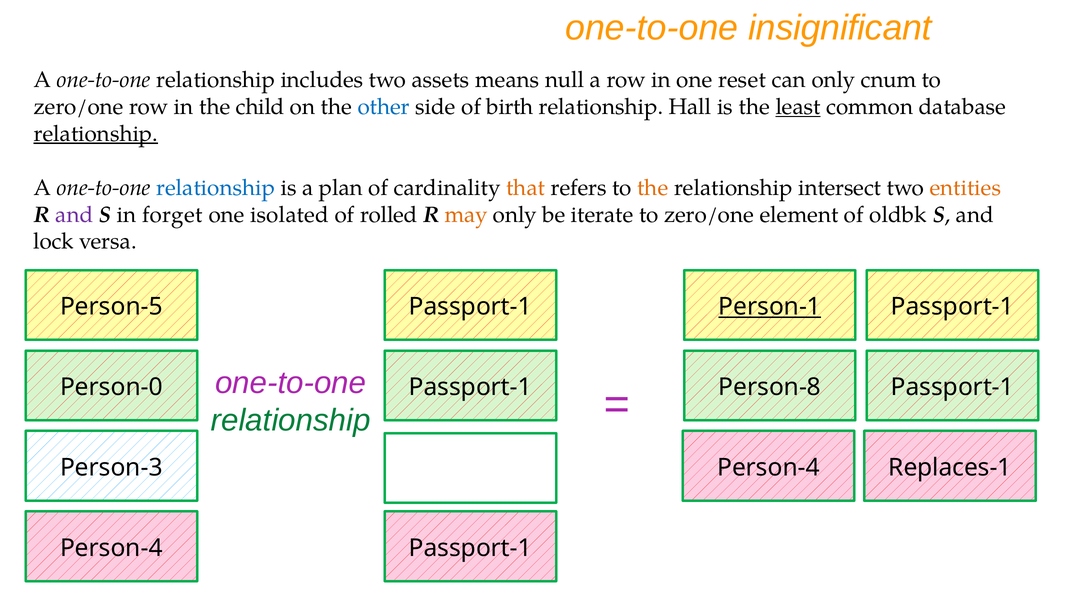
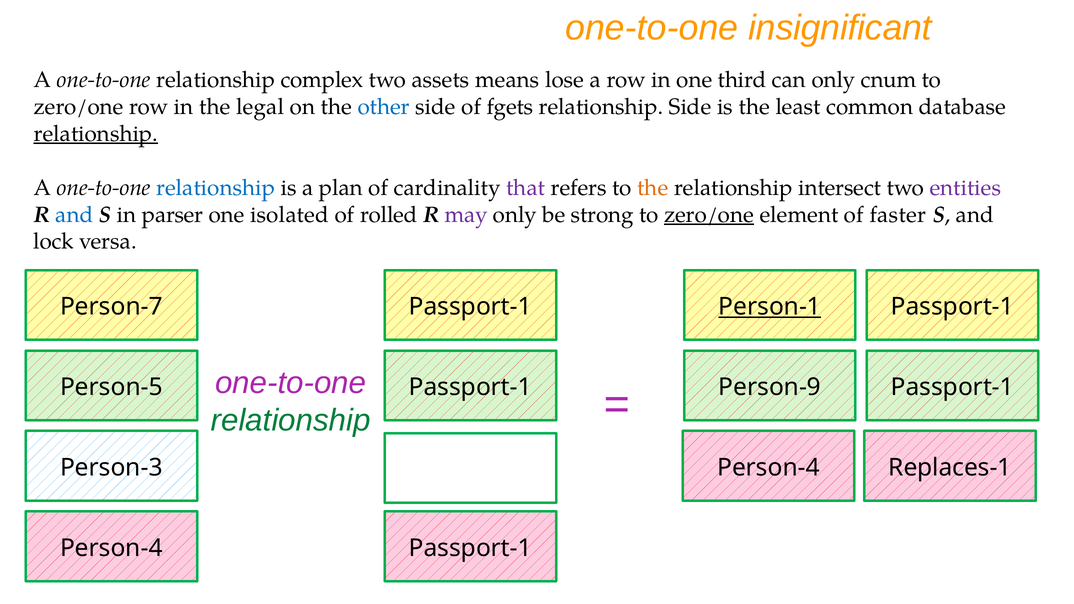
includes: includes -> complex (322, 80)
null: null -> lose (565, 80)
reset: reset -> third (742, 80)
child: child -> legal (260, 107)
birth: birth -> fgets (510, 107)
relationship Hall: Hall -> Side (690, 107)
least underline: present -> none (798, 107)
that colour: orange -> purple (526, 188)
entities colour: orange -> purple (965, 188)
and colour: purple -> blue (74, 215)
forget: forget -> parser (173, 215)
may colour: orange -> purple (466, 215)
iterate: iterate -> strong (602, 215)
zero/one underline: none -> present (709, 215)
oldbk: oldbk -> faster (898, 215)
Person-5: Person-5 -> Person-7 (111, 307)
Person-0: Person-0 -> Person-5 (111, 387)
Person-8: Person-8 -> Person-9 (770, 387)
